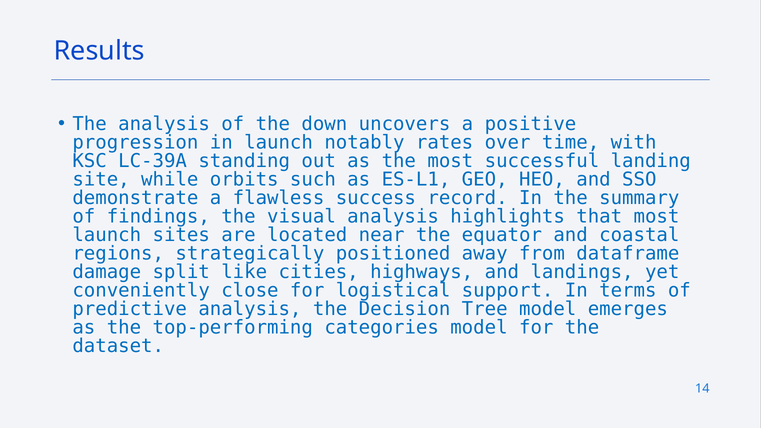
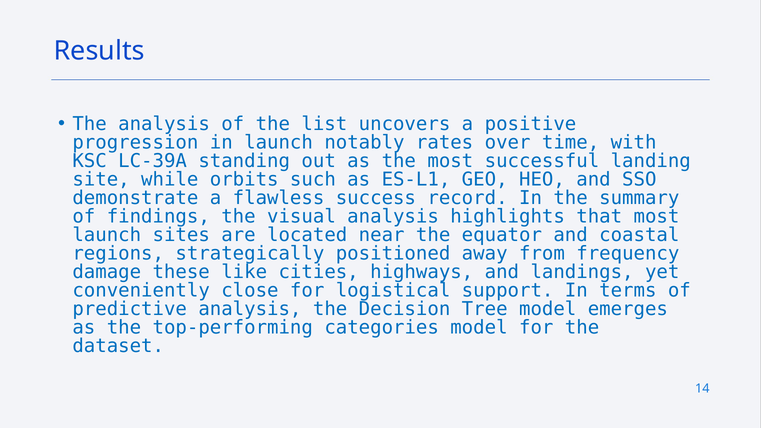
down: down -> list (324, 124)
dataframe: dataframe -> frequency (628, 254)
split: split -> these (181, 272)
